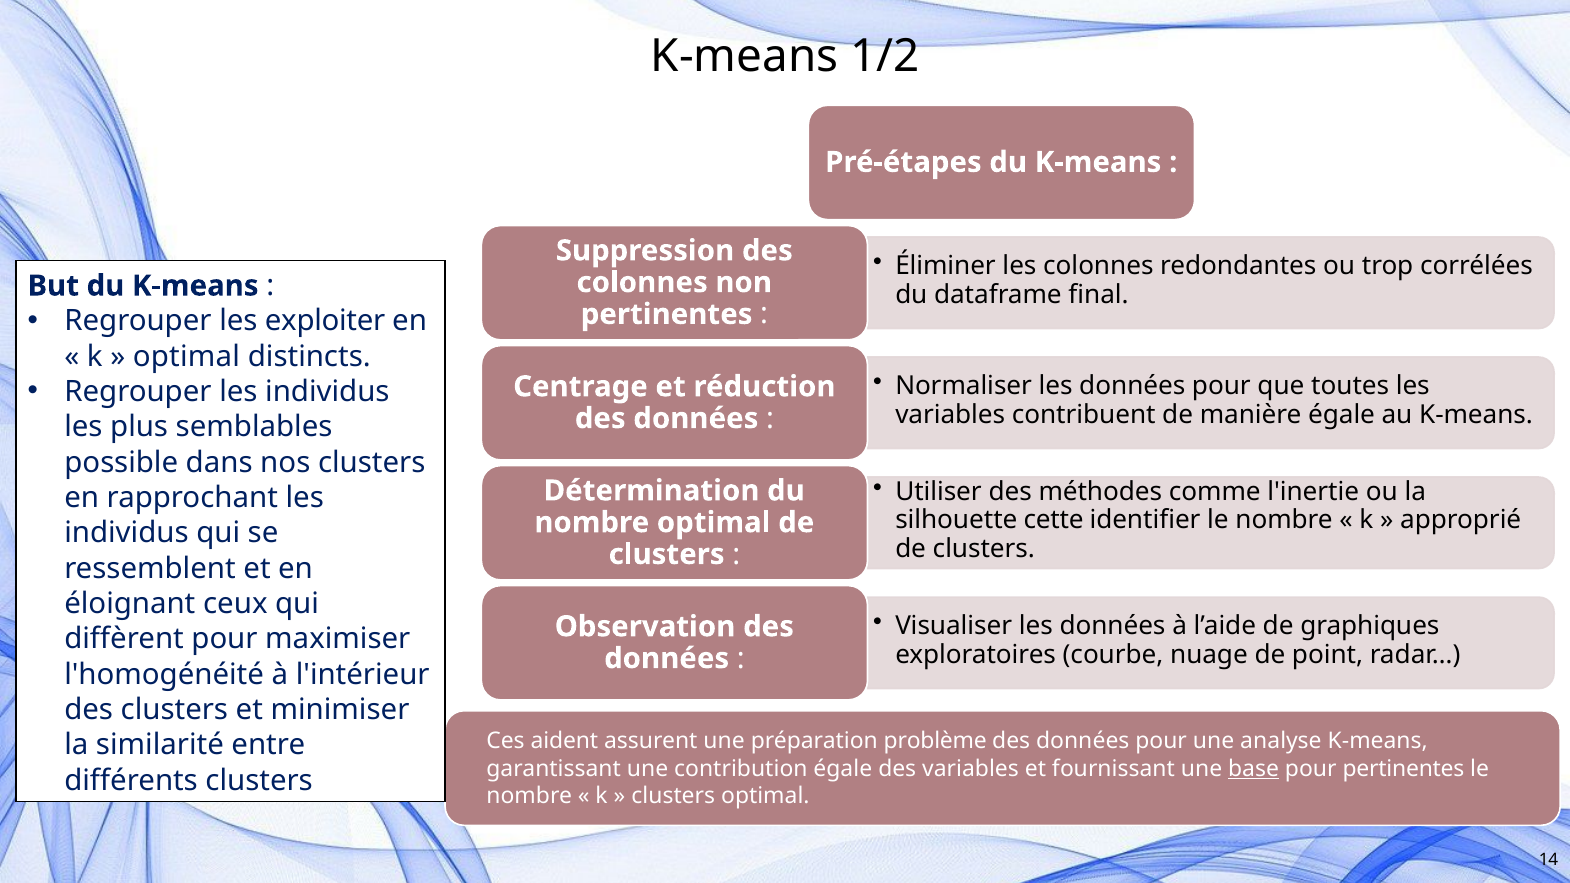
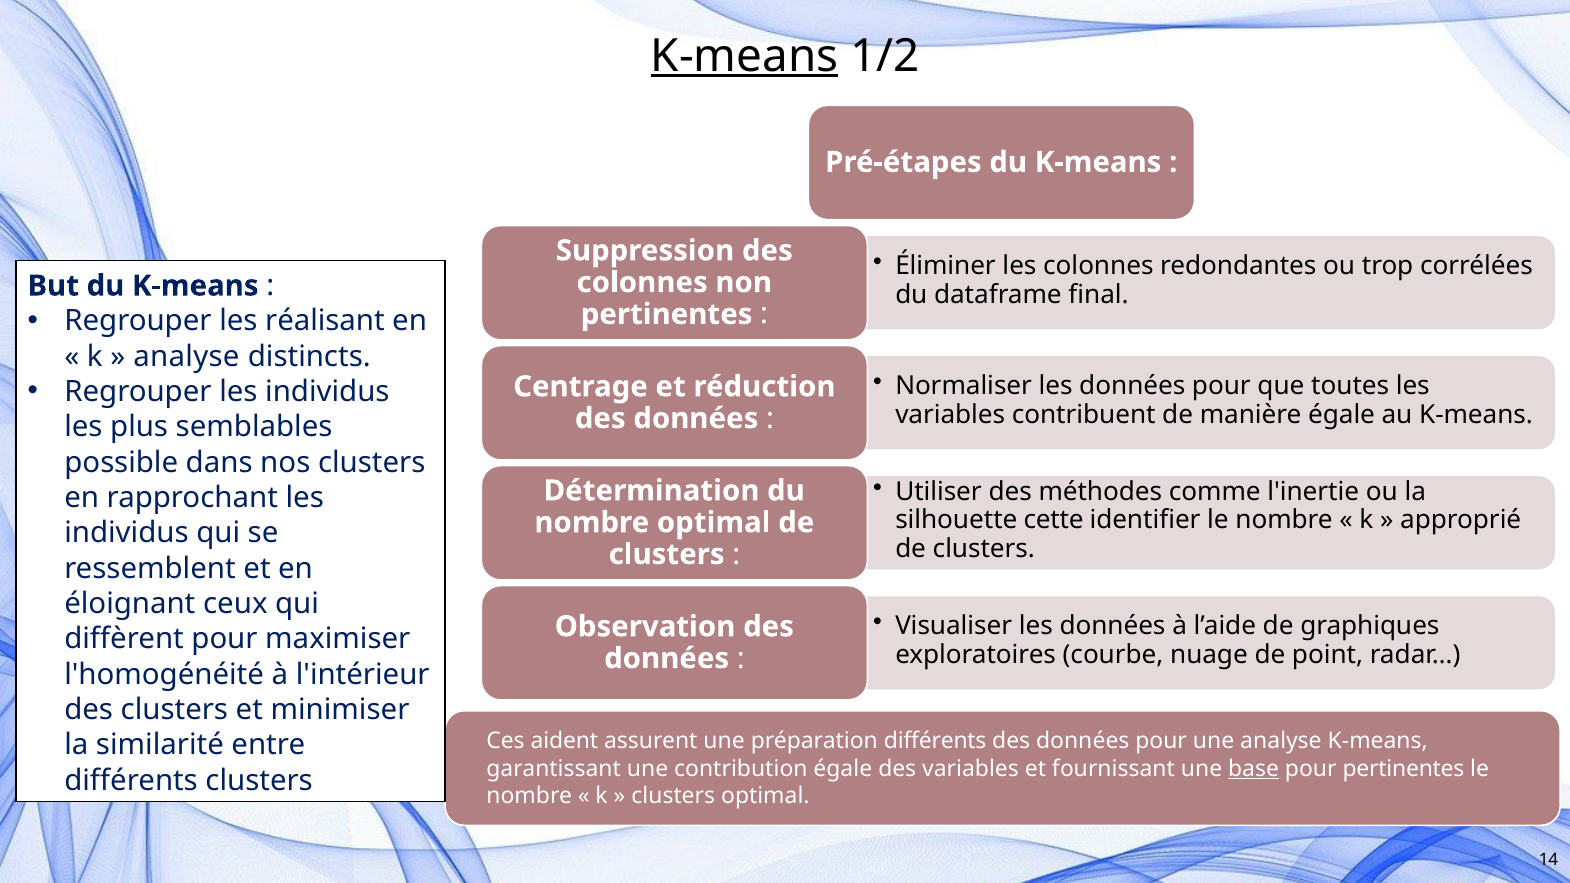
K-means underline: none -> present (745, 56)
exploiter: exploiter -> réalisant (325, 321)
optimal: optimal -> analyse (186, 357)
préparation problème: problème -> différents (935, 741)
